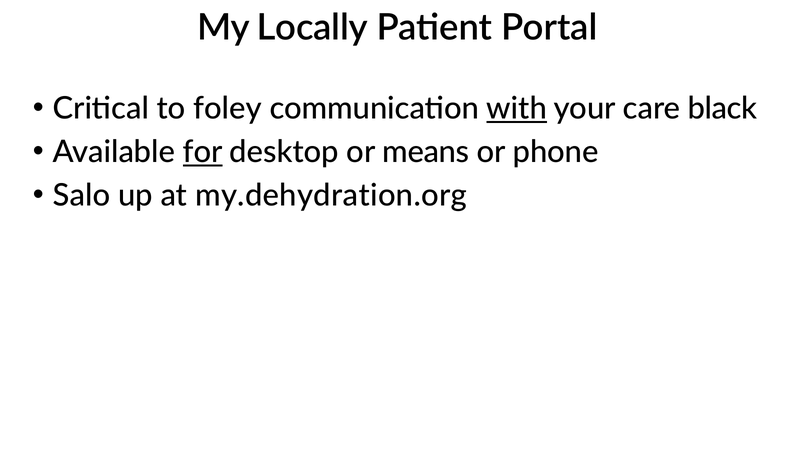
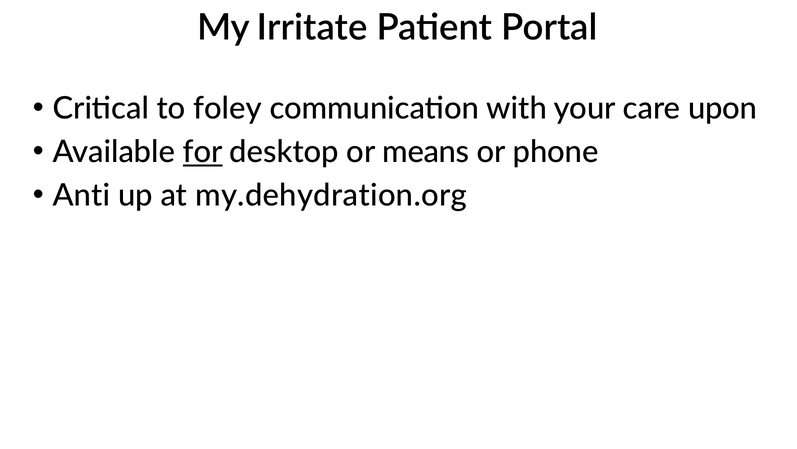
Locally: Locally -> Irritate (312, 27)
with underline: present -> none (517, 108)
black: black -> upon (722, 108)
Salo: Salo -> Anti (81, 195)
